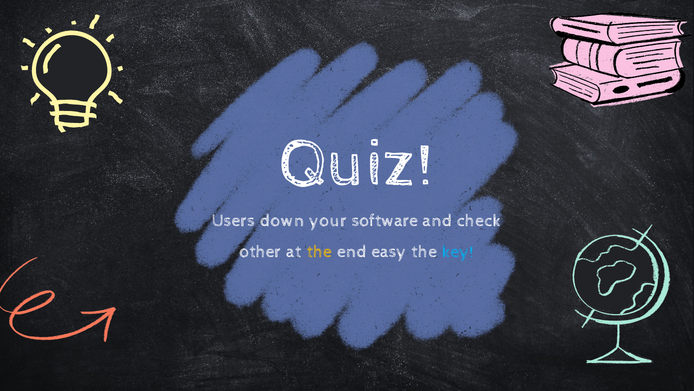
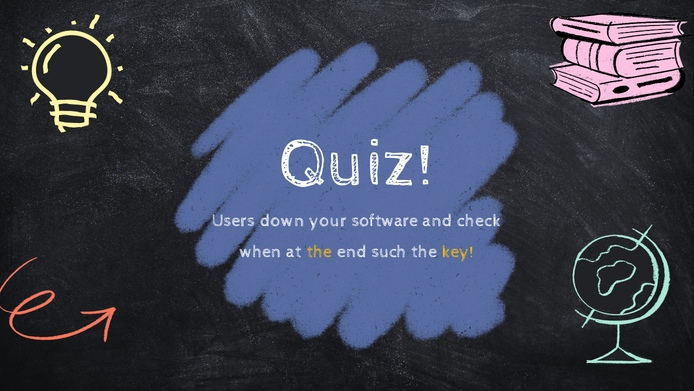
other: other -> when (260, 251)
easy: easy -> such (389, 251)
key colour: light blue -> yellow (458, 251)
